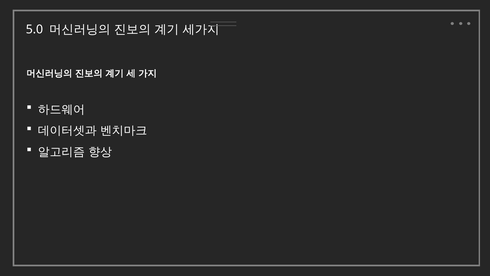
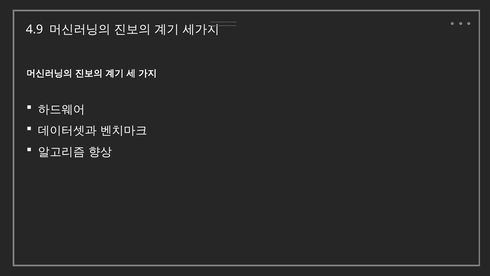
5.0: 5.0 -> 4.9 (34, 29)
